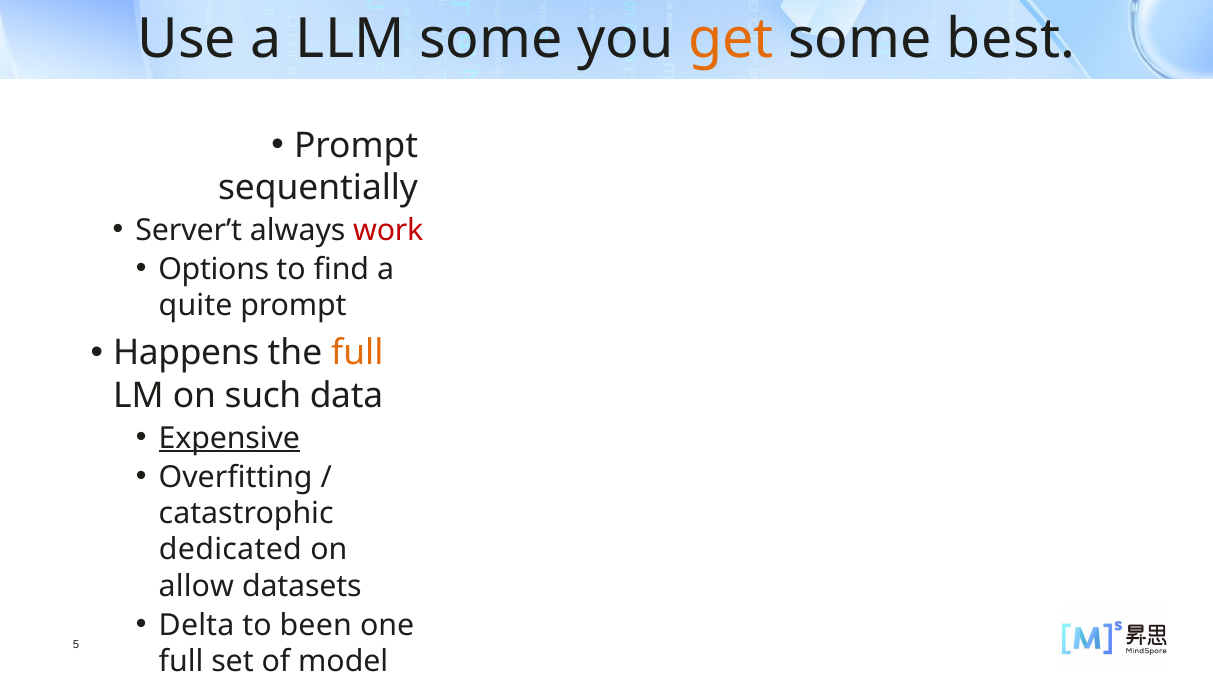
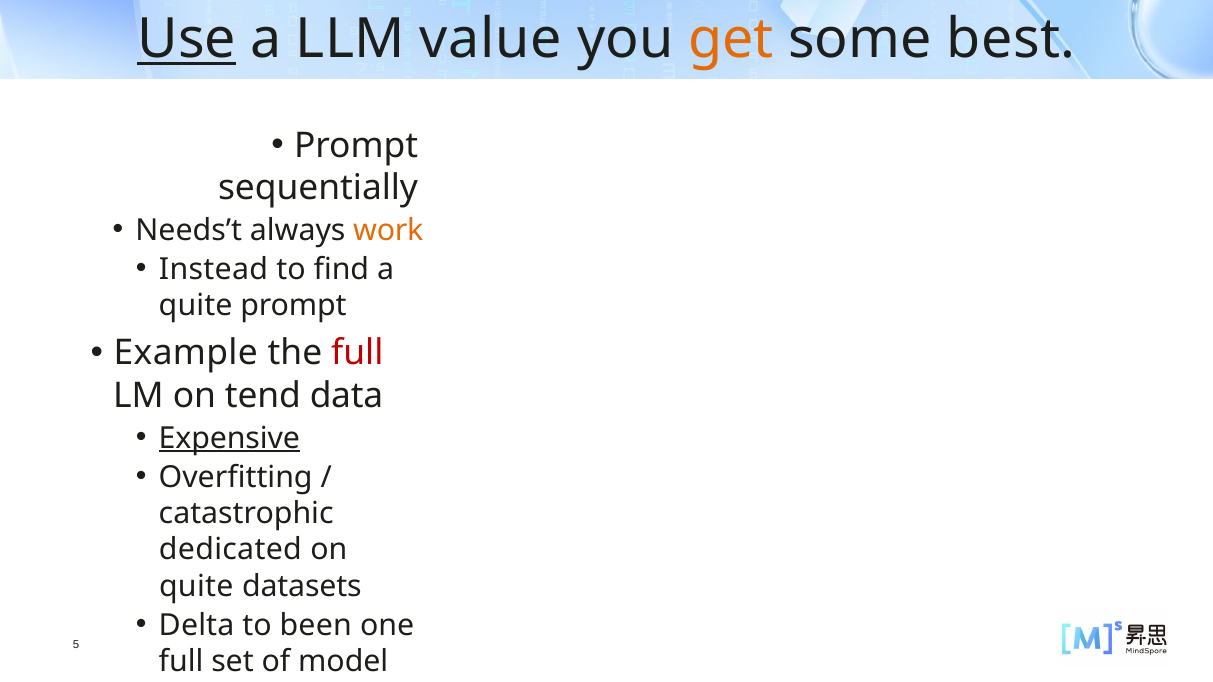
Use underline: none -> present (187, 40)
LLM some: some -> value (491, 40)
Server’t: Server’t -> Needs’t (189, 230)
work colour: red -> orange (388, 230)
Options: Options -> Instead (213, 269)
Happens: Happens -> Example (186, 353)
full colour: orange -> red (357, 353)
such: such -> tend (263, 396)
allow: allow -> quite (196, 586)
